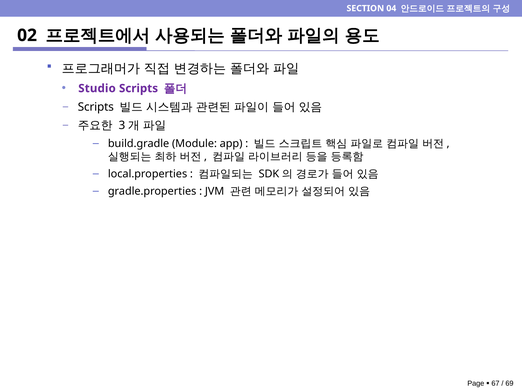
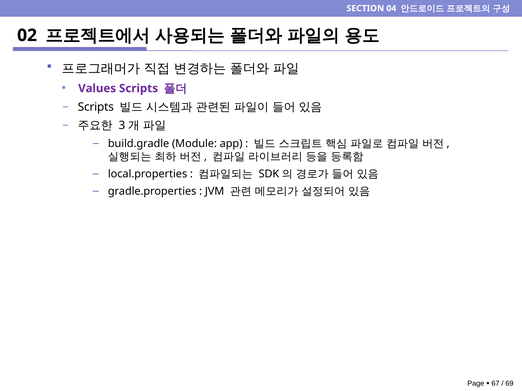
Studio: Studio -> Values (97, 88)
